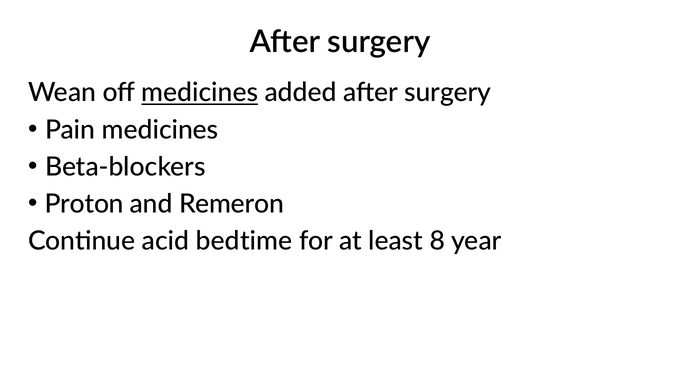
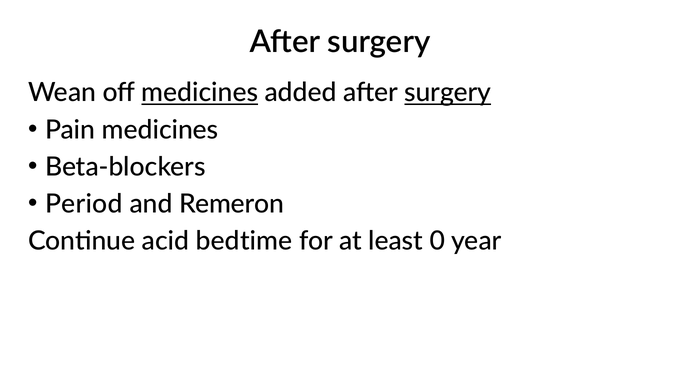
surgery underline: none -> present (448, 93)
Proton: Proton -> Period (84, 204)
8: 8 -> 0 (437, 241)
